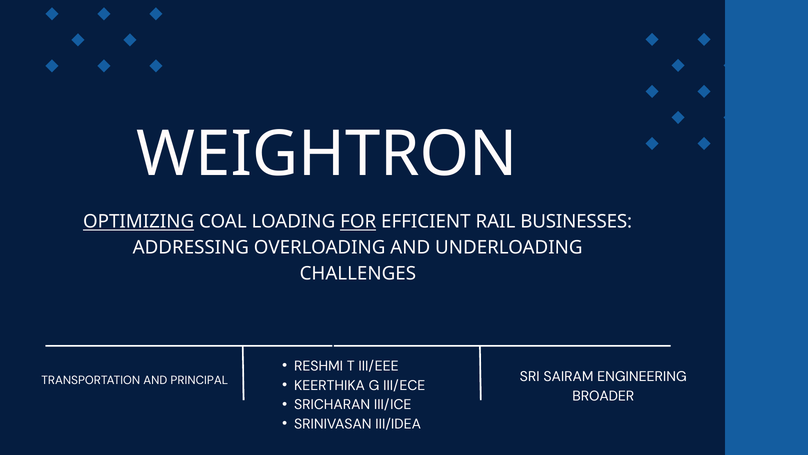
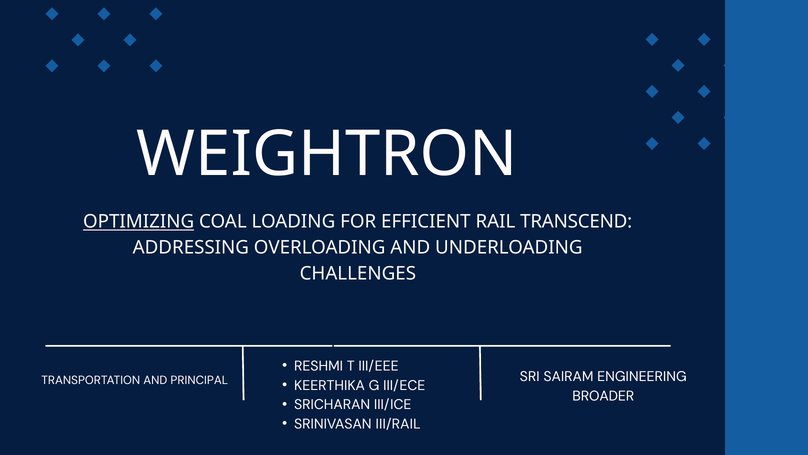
FOR underline: present -> none (358, 222)
BUSINESSES: BUSINESSES -> TRANSCEND (576, 222)
III/IDEA: III/IDEA -> III/RAIL (398, 424)
